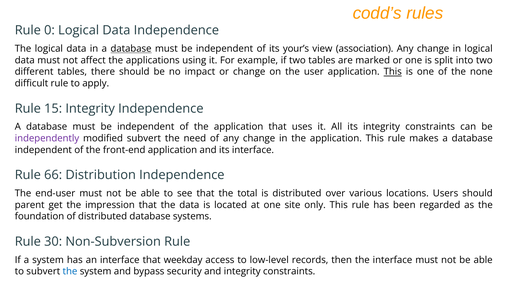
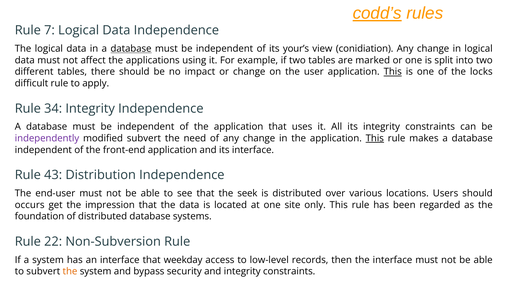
codd’s underline: none -> present (377, 13)
0: 0 -> 7 (49, 30)
association: association -> conidiation (365, 49)
none: none -> locks (481, 72)
15: 15 -> 34 (53, 108)
This underline: none -> present (375, 138)
66: 66 -> 43 (53, 175)
total: total -> seek (247, 193)
parent: parent -> occurs (30, 204)
30: 30 -> 22 (53, 241)
the colour: blue -> orange (70, 271)
